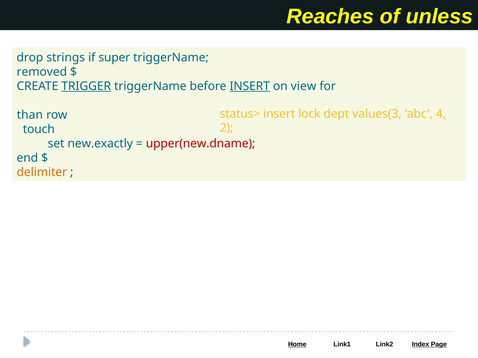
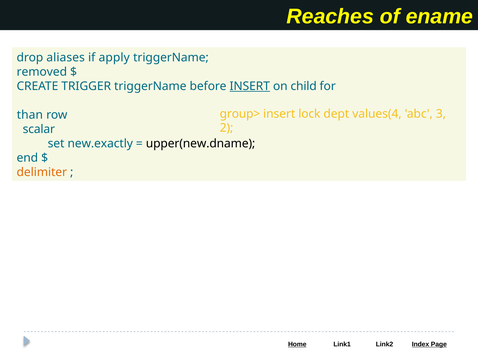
unless: unless -> ename (439, 17)
strings: strings -> aliases (66, 58)
super: super -> apply (114, 58)
TRIGGER underline: present -> none (86, 86)
view: view -> child (304, 86)
status>: status> -> group> (240, 114)
values(3: values(3 -> values(4 (377, 114)
4: 4 -> 3 (441, 114)
touch: touch -> scalar (39, 129)
upper(new.dname colour: red -> black (201, 144)
